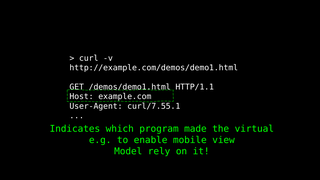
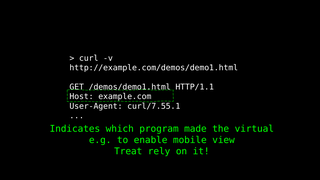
Model: Model -> Treat (128, 151)
